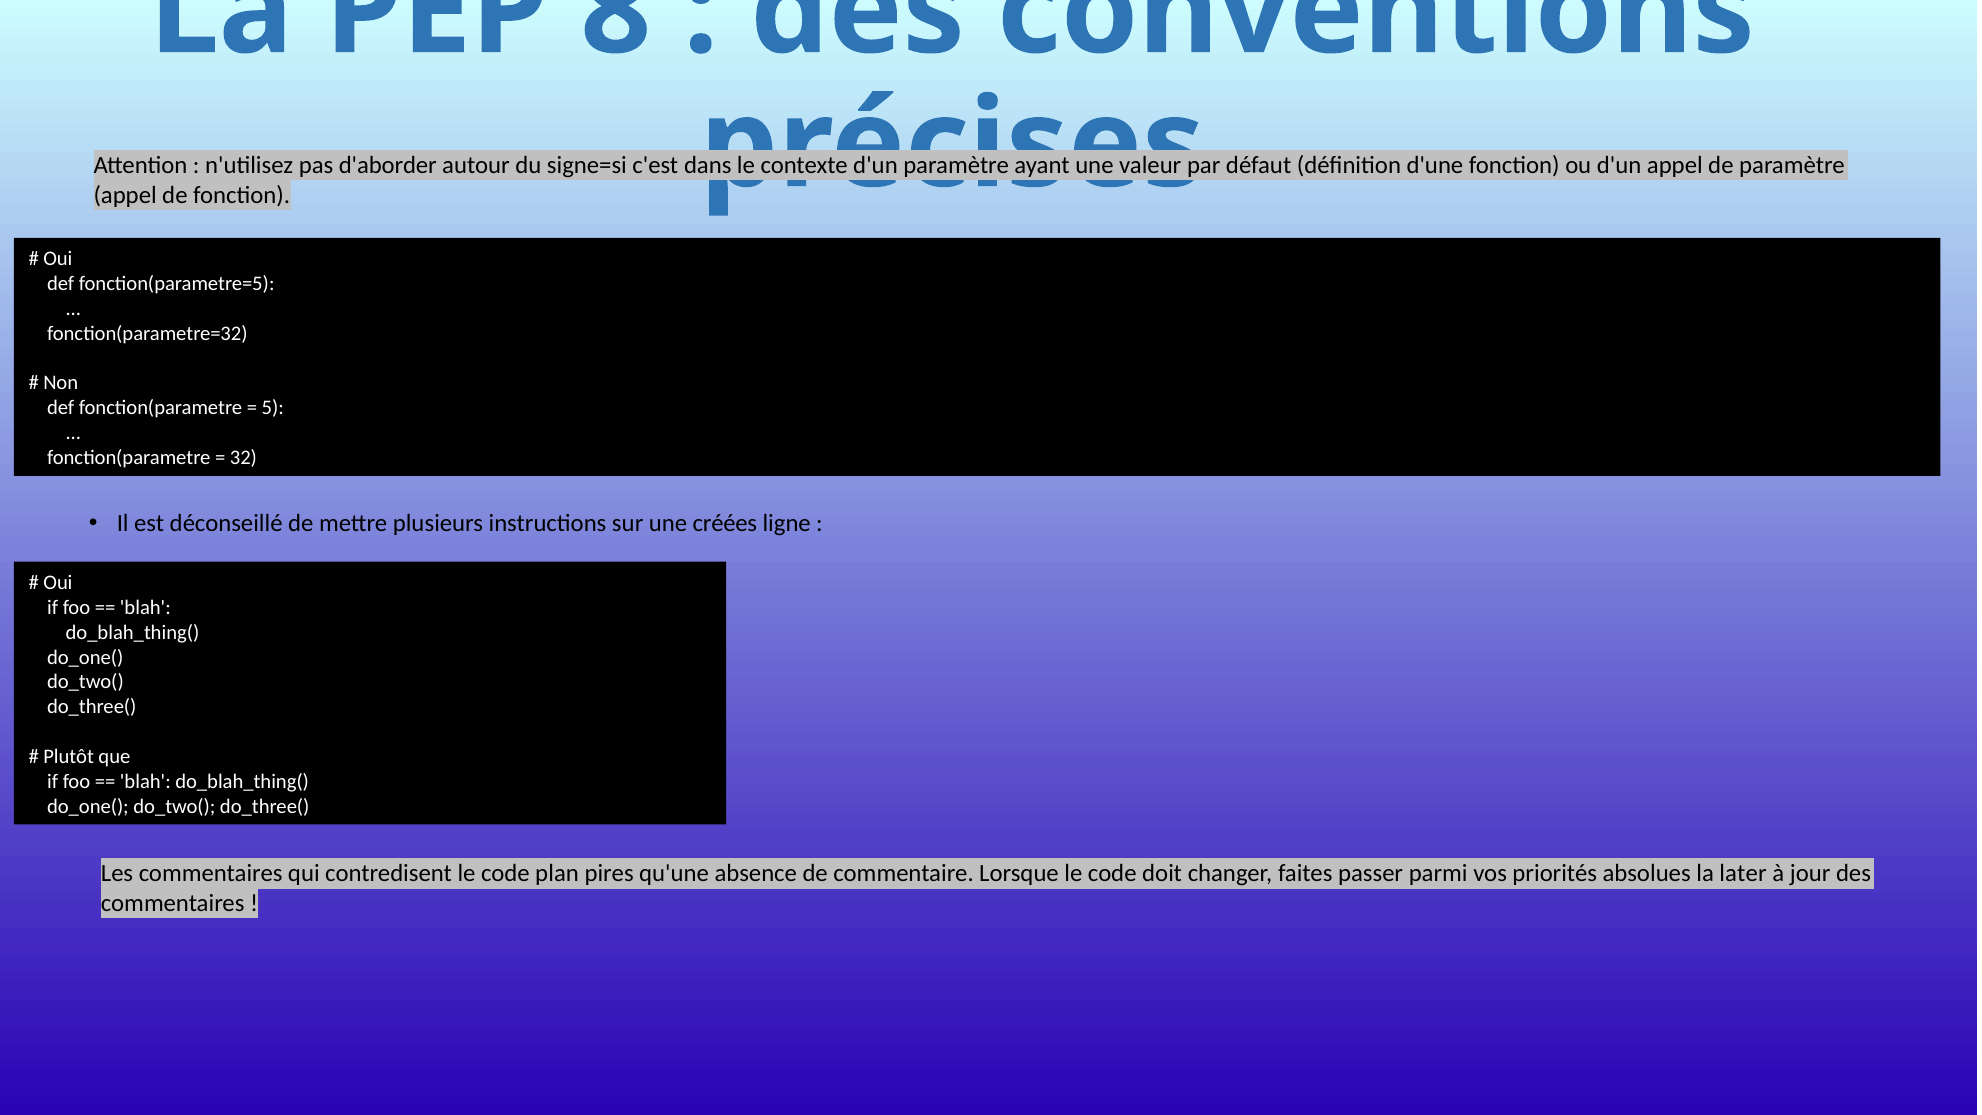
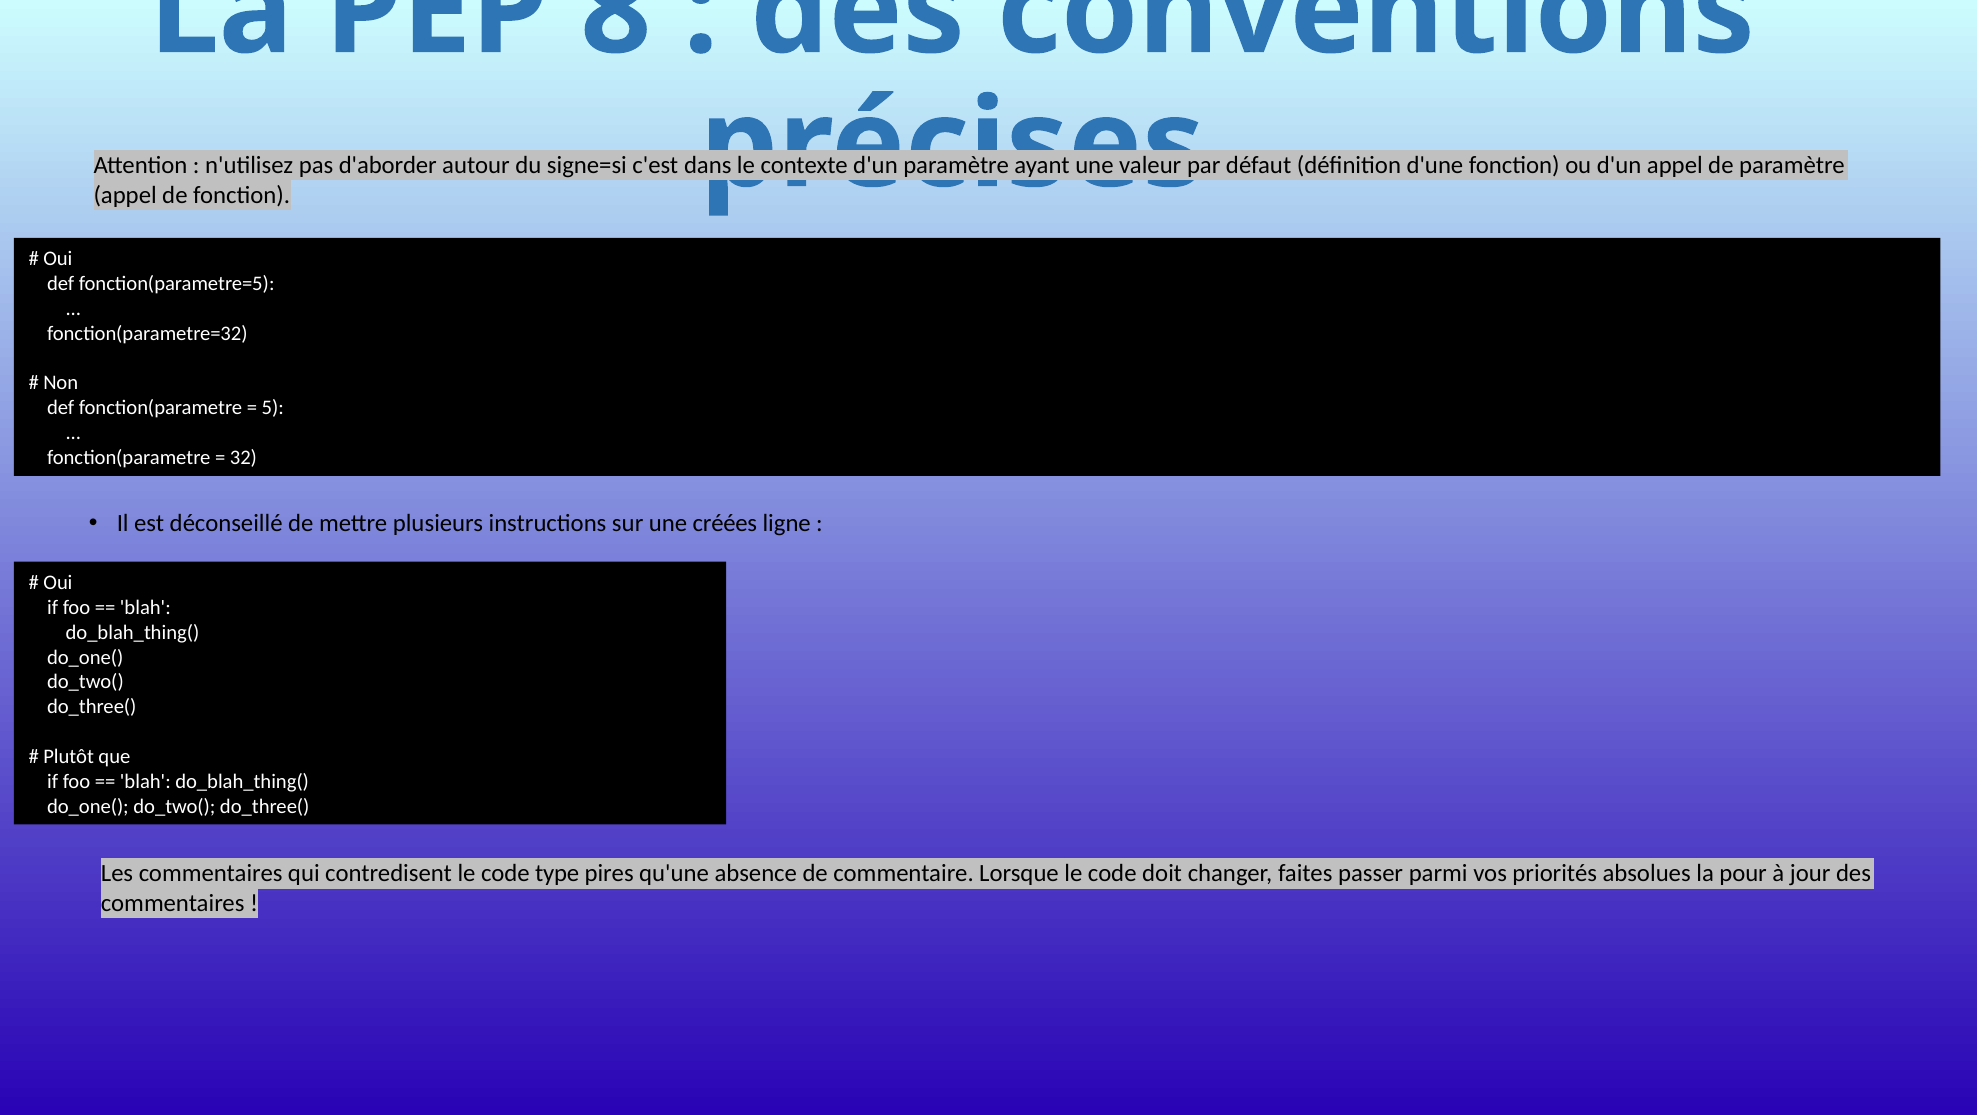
plan: plan -> type (557, 874)
later: later -> pour (1743, 874)
